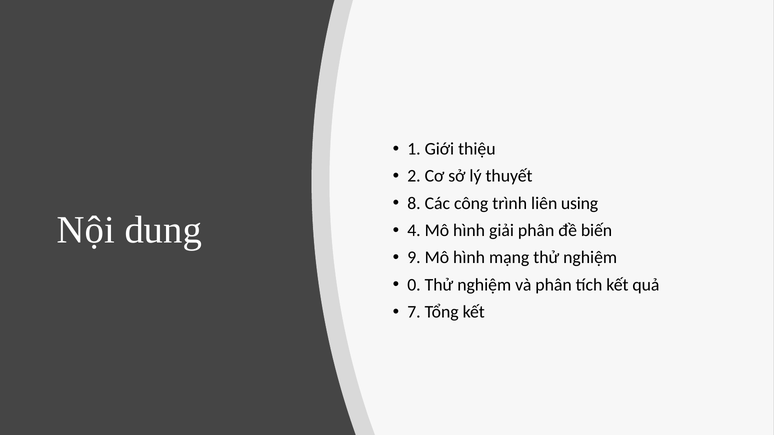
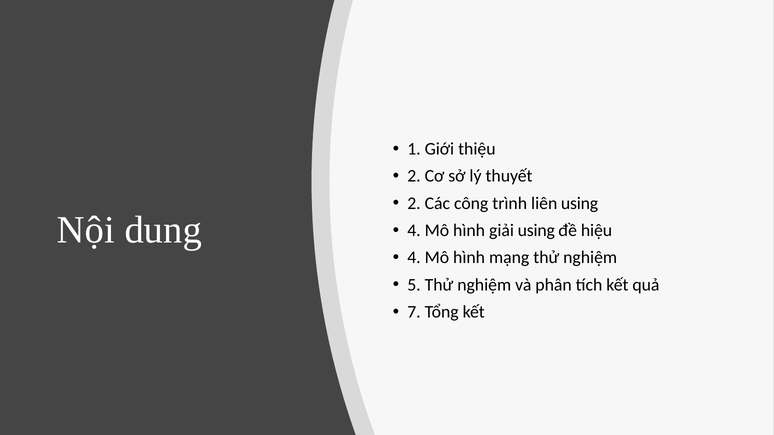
8: 8 -> 2 (414, 203)
giải phân: phân -> using (536, 231)
biến: biến -> hiệu (596, 231)
9: 9 -> 4 (414, 258)
0: 0 -> 5 (414, 285)
